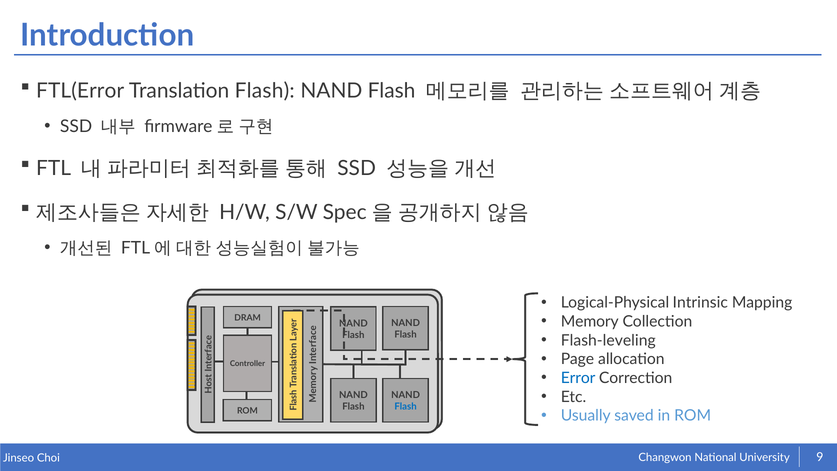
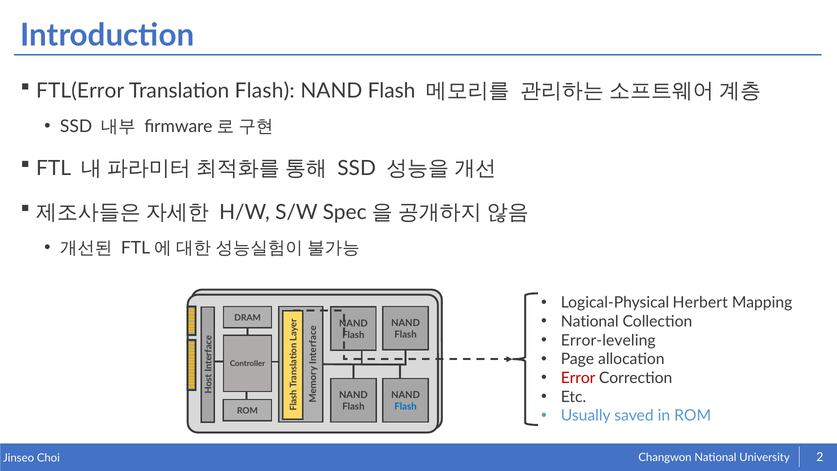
Intrinsic: Intrinsic -> Herbert (700, 303)
Memory: Memory -> National (590, 321)
Flash-leveling: Flash-leveling -> Error-leveling (608, 340)
Error colour: blue -> red (578, 378)
9: 9 -> 2 (820, 457)
